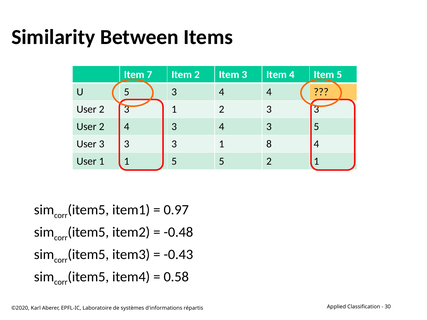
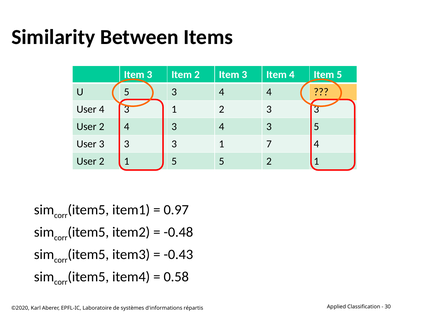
7: 7 -> 3 (150, 75)
2: 2 -> 4 (102, 109)
8: 8 -> 7 (269, 144)
1: 1 -> 2 (102, 161)
